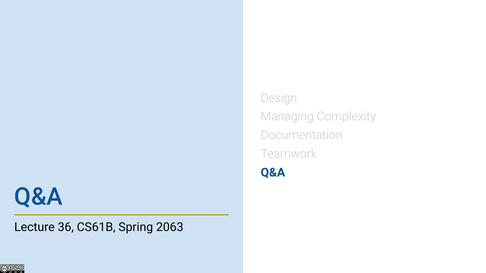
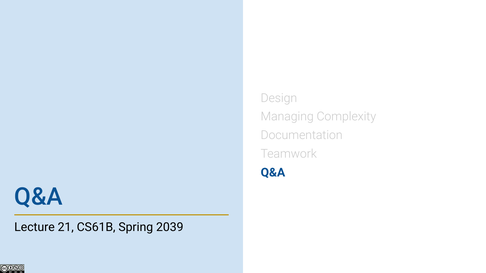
36: 36 -> 21 (66, 228)
2063: 2063 -> 2039 (170, 228)
